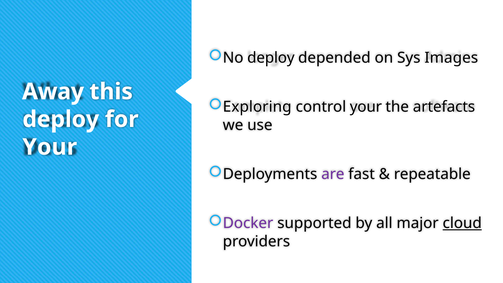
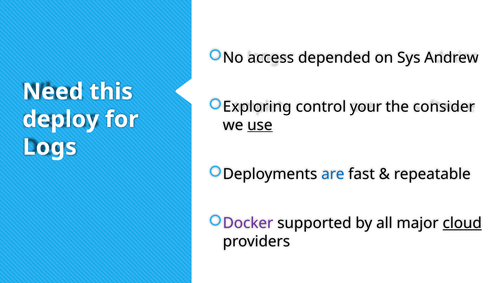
No deploy: deploy -> access (271, 58)
Images: Images -> Andrew (451, 58)
Away: Away -> Need (53, 92)
artefacts: artefacts -> consider (444, 107)
use underline: none -> present (260, 125)
Your: Your -> Logs (50, 147)
are colour: purple -> blue (333, 174)
